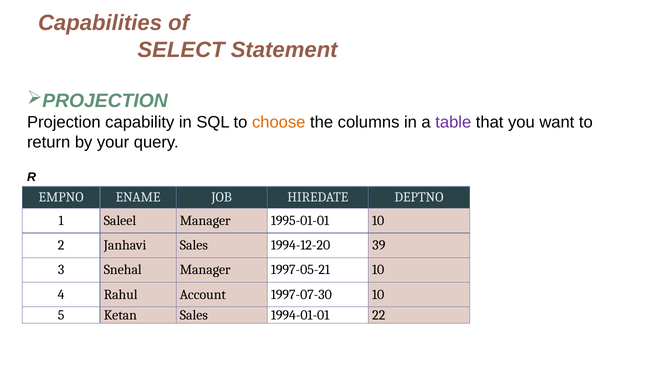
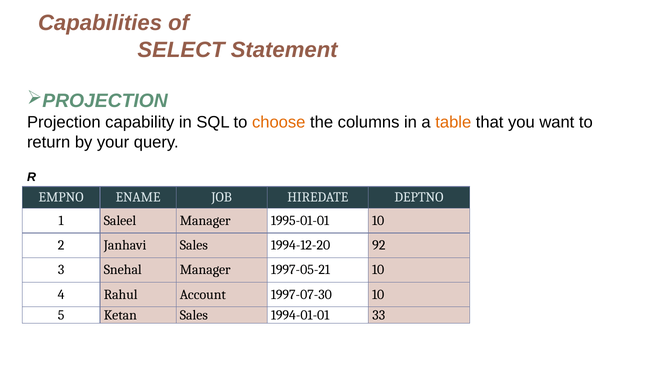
table colour: purple -> orange (453, 122)
39: 39 -> 92 (379, 245)
22: 22 -> 33 (379, 315)
